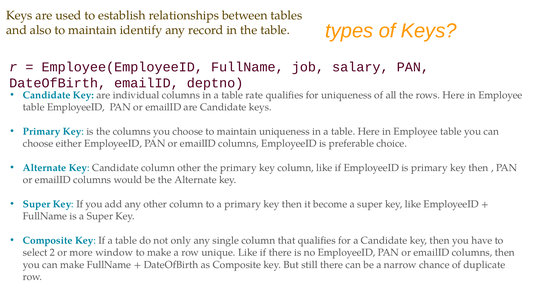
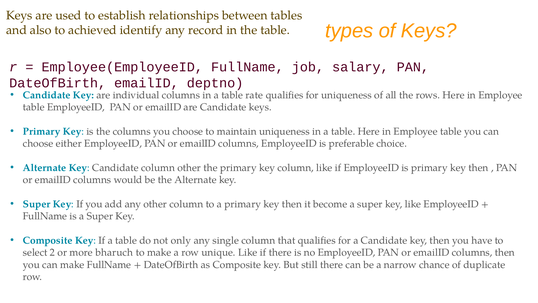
also to maintain: maintain -> achieved (93, 30)
window: window -> bharuch (114, 252)
